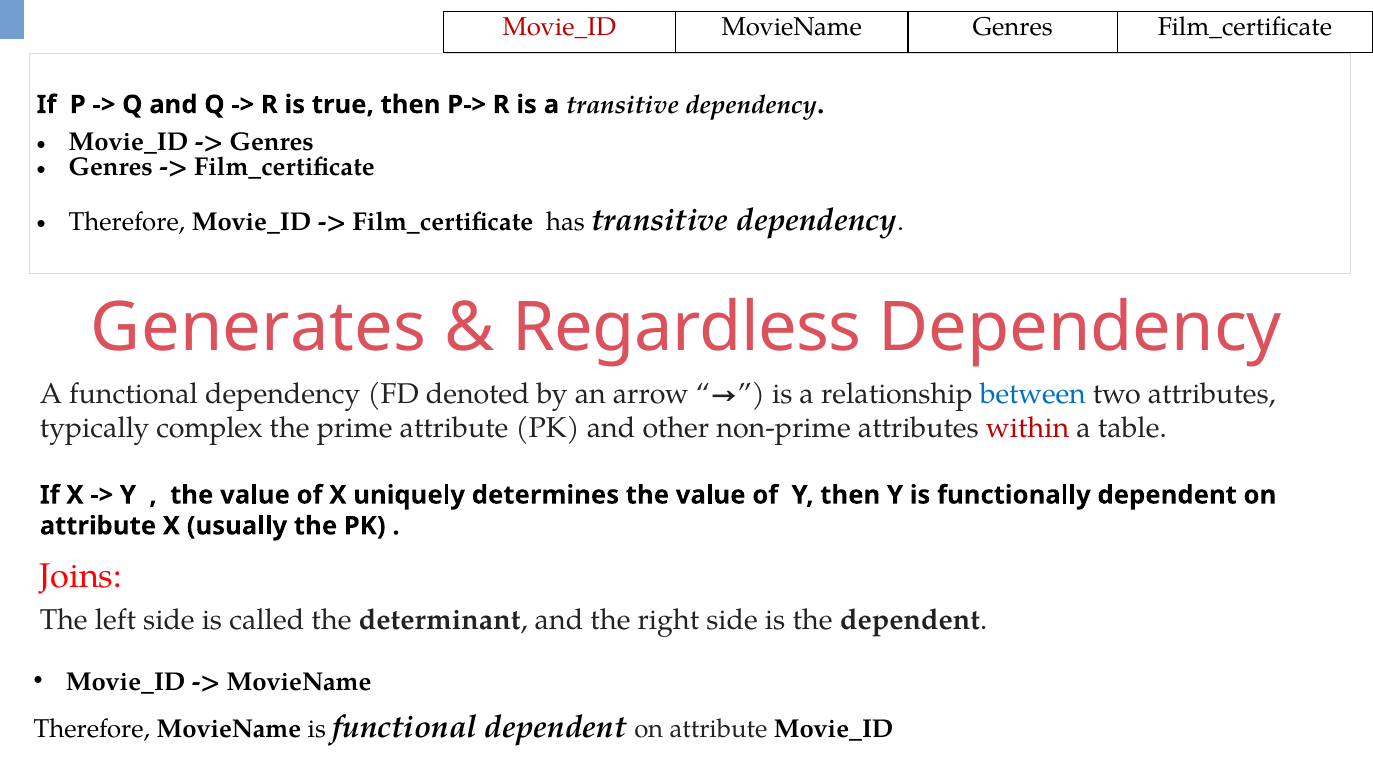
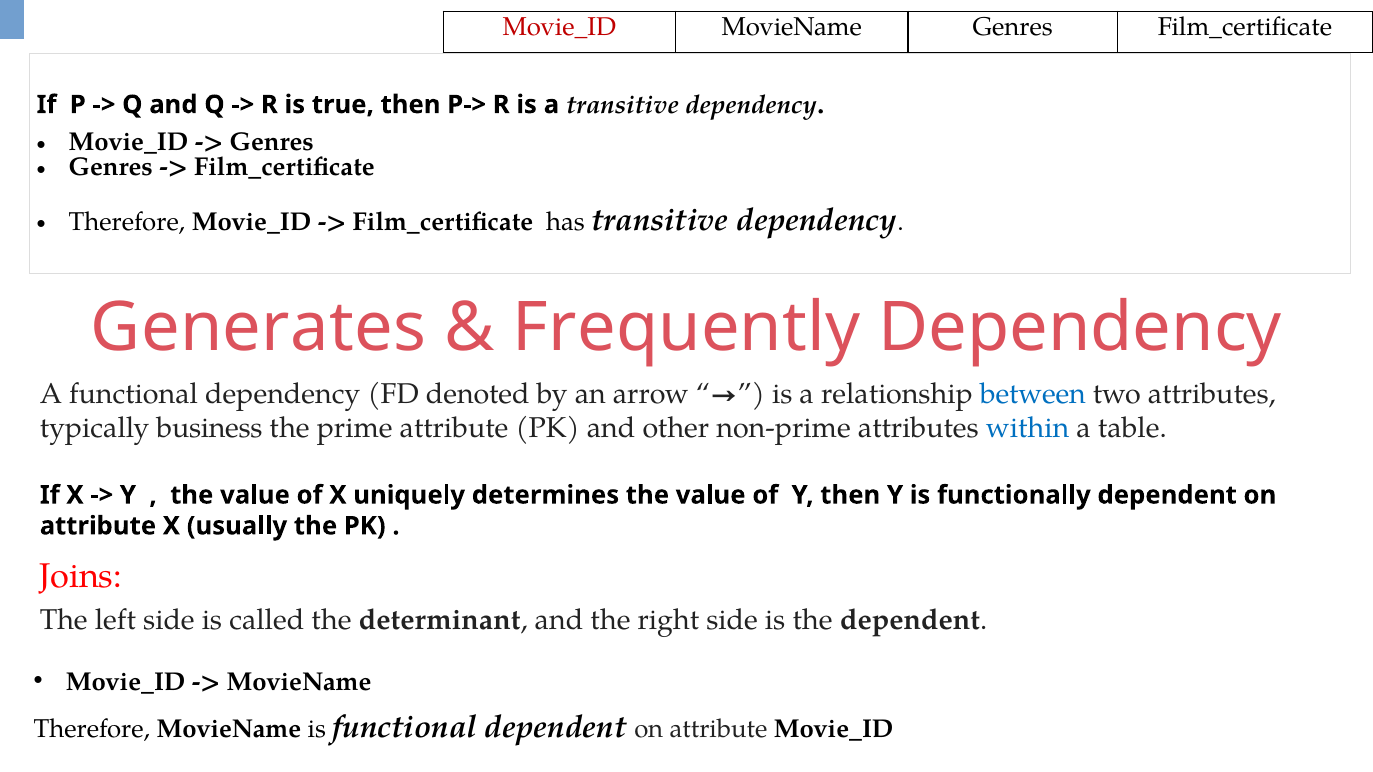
Regardless: Regardless -> Frequently (687, 328)
complex: complex -> business (210, 429)
within colour: red -> blue (1028, 429)
